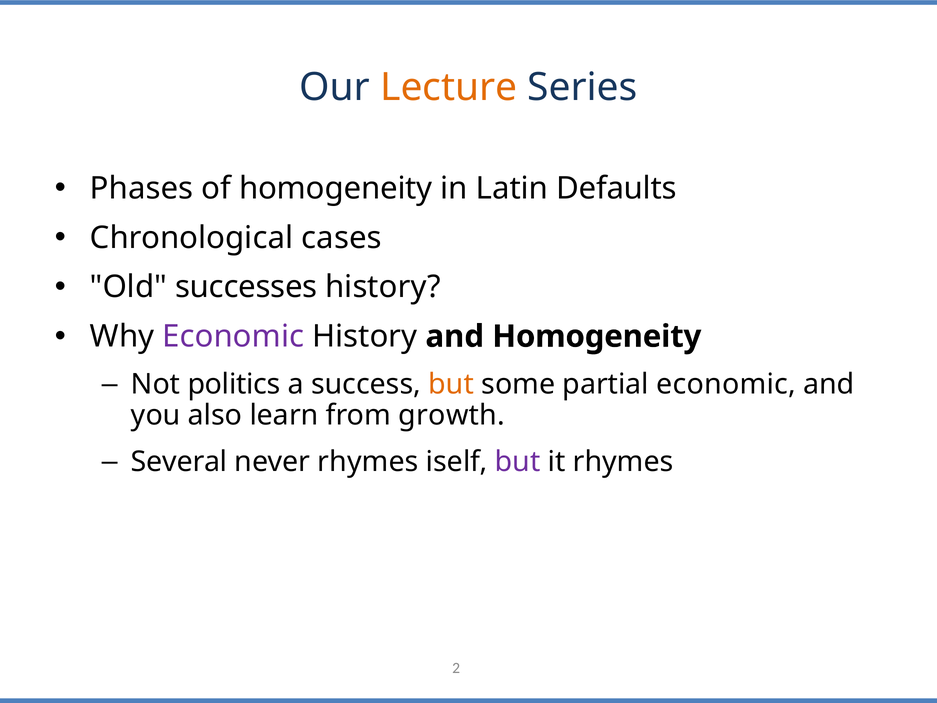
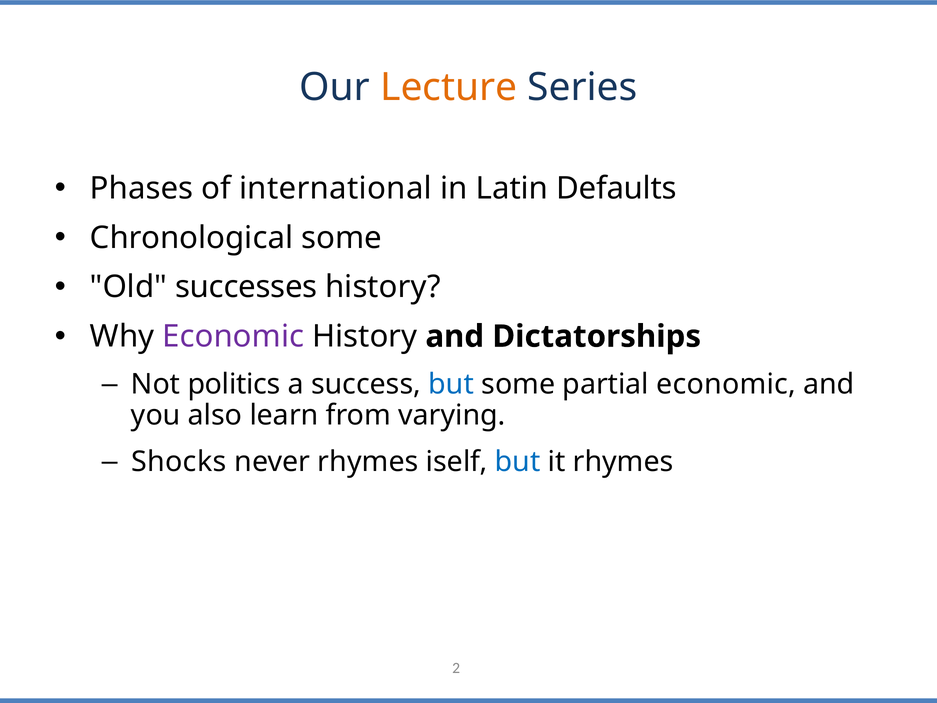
of homogeneity: homogeneity -> international (336, 188)
Chronological cases: cases -> some (342, 238)
and Homogeneity: Homogeneity -> Dictatorships (597, 336)
but colour: orange -> blue (451, 384)
growth: growth -> varying (452, 415)
Several: Several -> Shocks (179, 462)
but colour: purple -> blue (518, 462)
